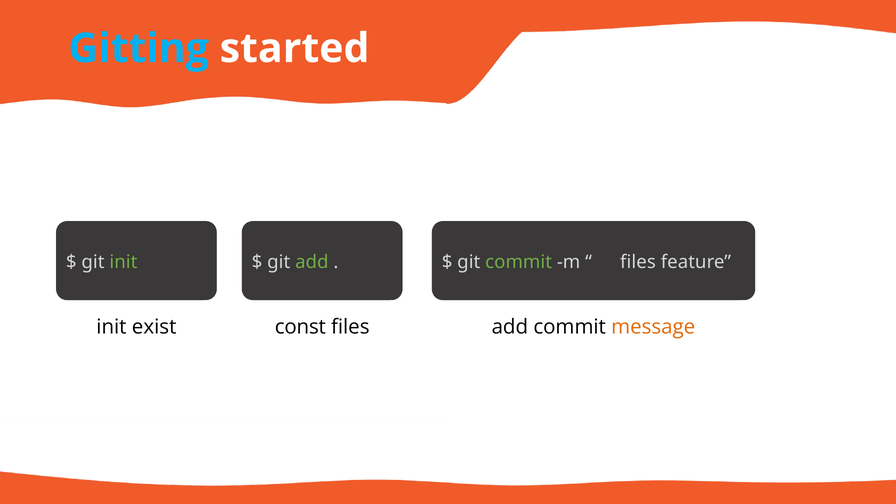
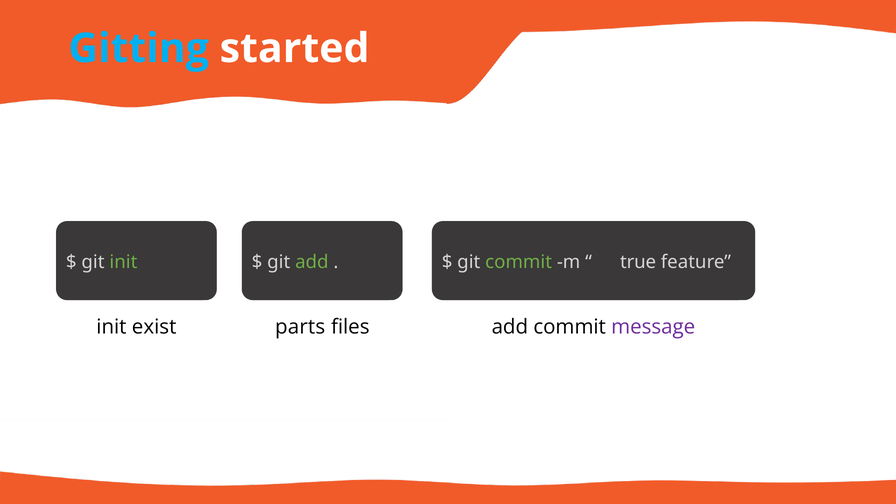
files: files -> true (638, 262)
const: const -> parts (300, 327)
message colour: orange -> purple (653, 327)
